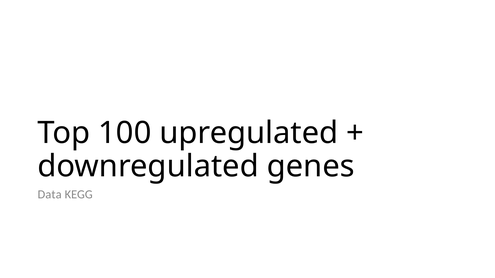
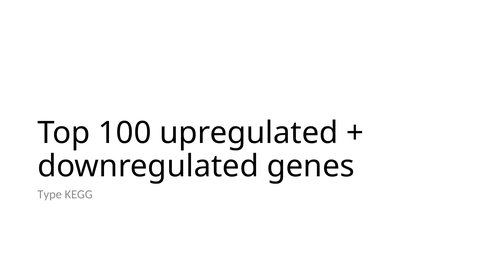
Data: Data -> Type (50, 195)
